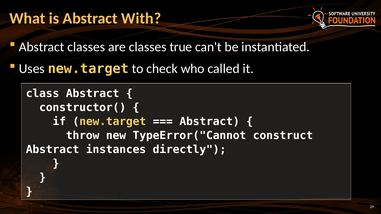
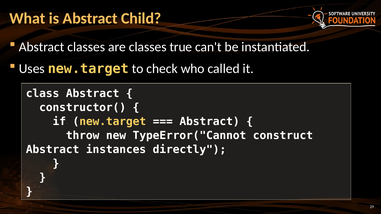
With: With -> Child (141, 19)
